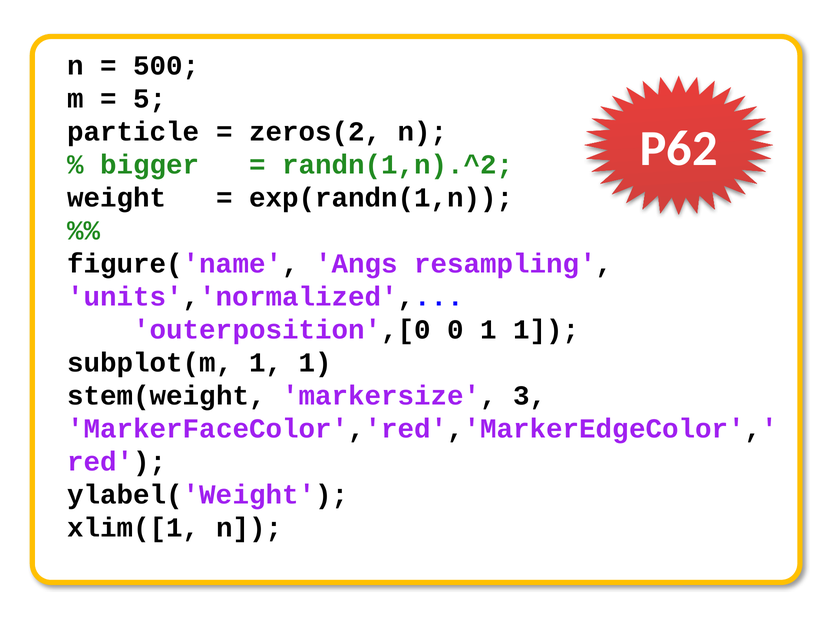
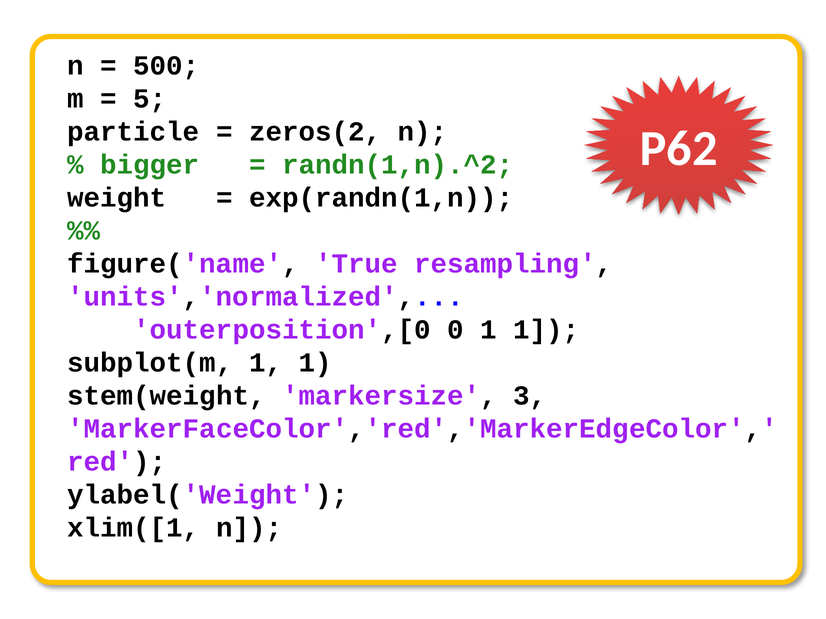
Angs: Angs -> True (356, 264)
